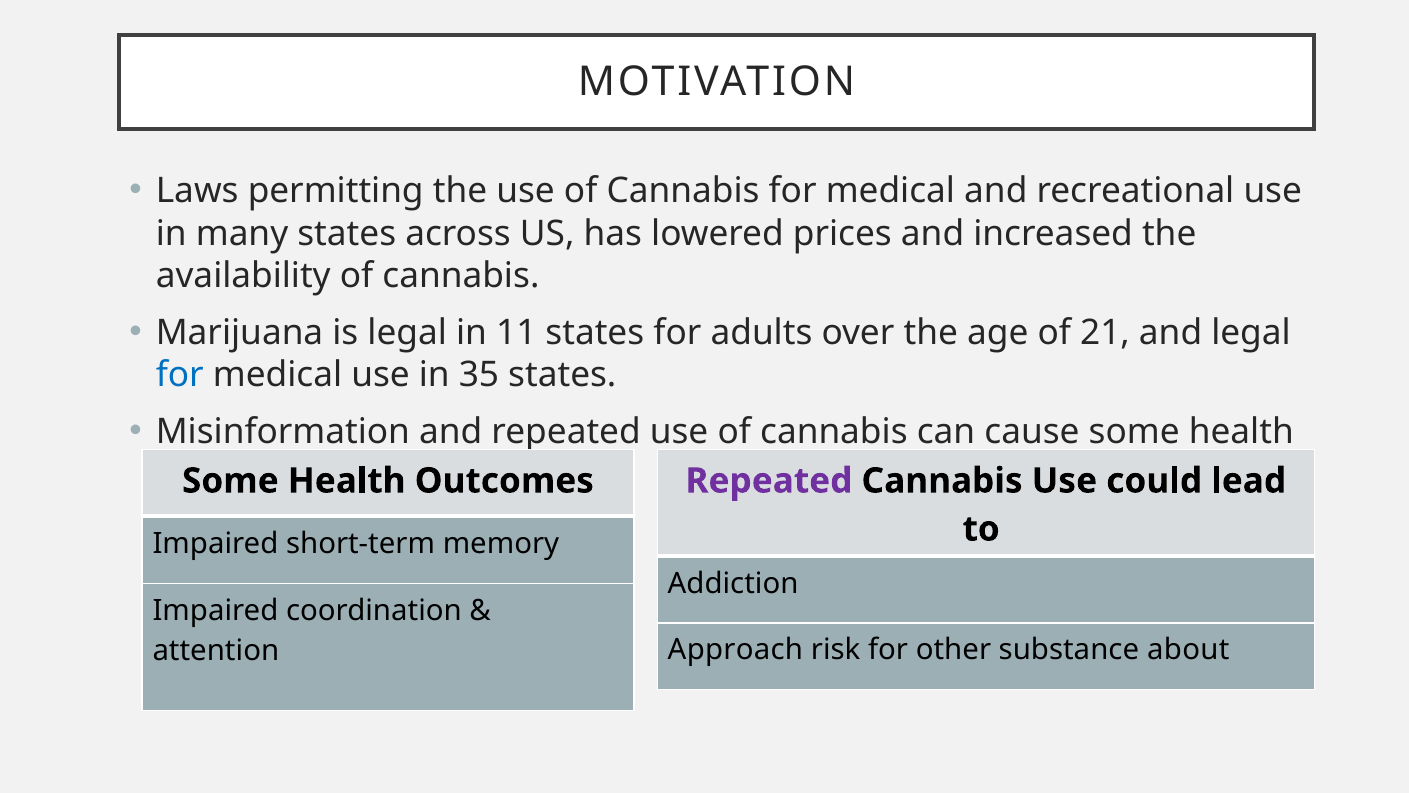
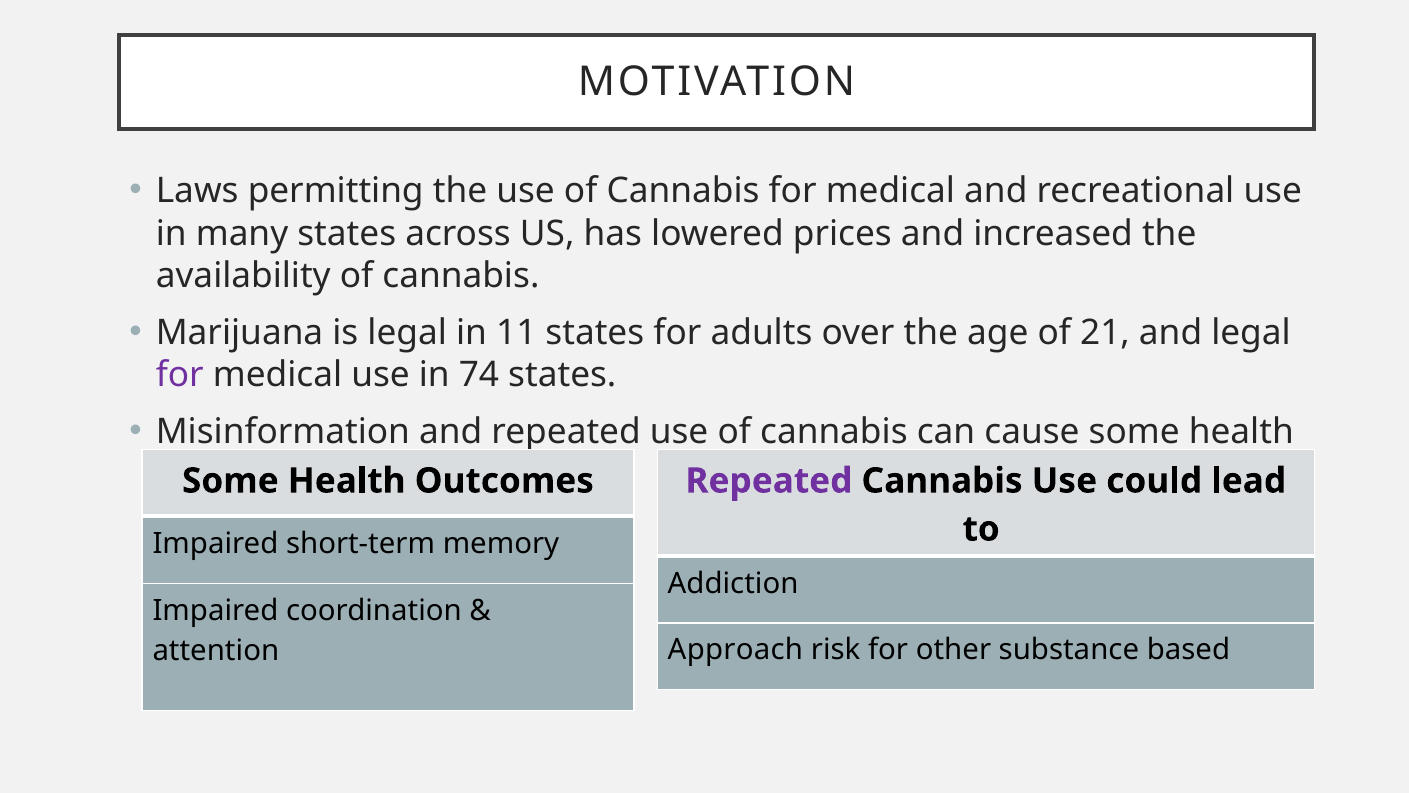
for colour: blue -> purple (180, 375)
35: 35 -> 74 (479, 375)
about: about -> based (1188, 650)
